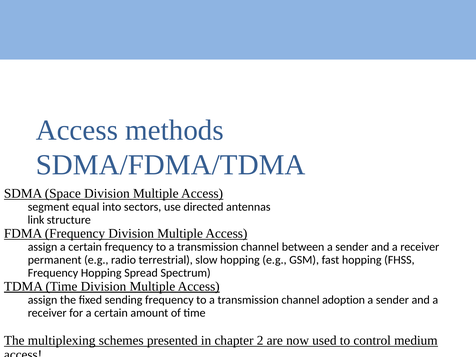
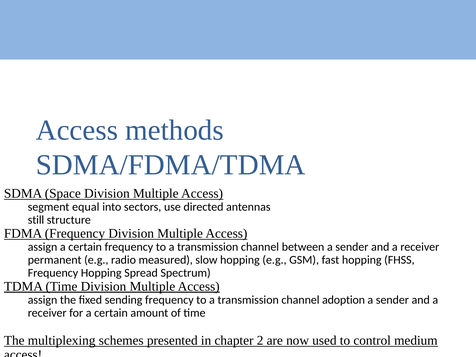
link: link -> still (36, 220)
terrestrial: terrestrial -> measured (166, 260)
